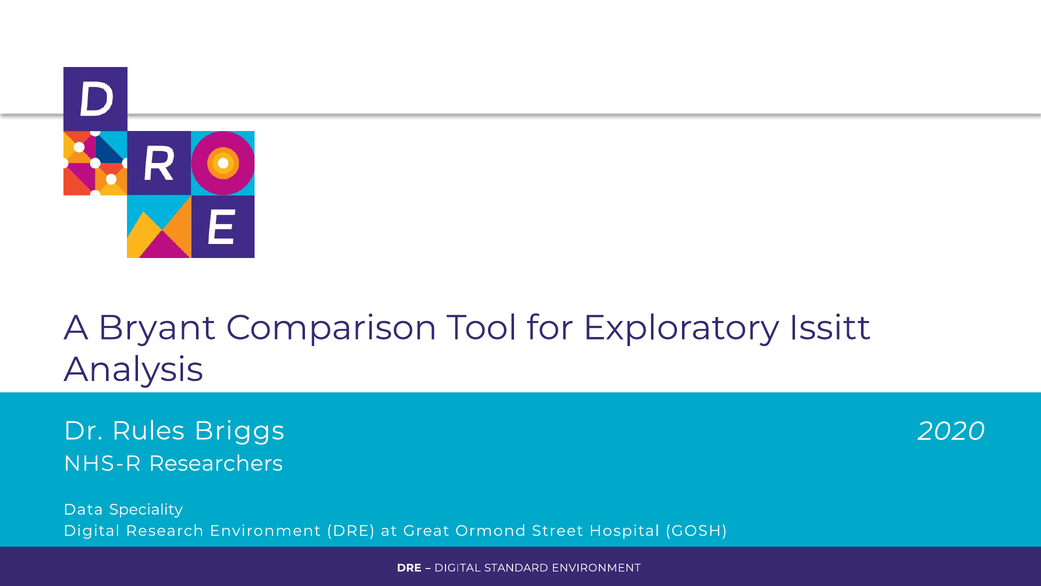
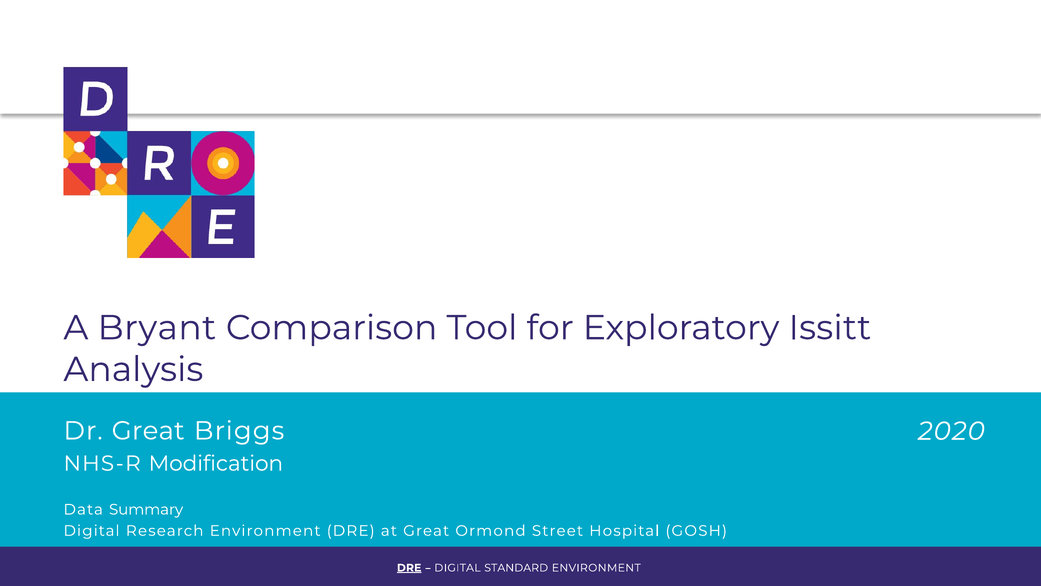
Dr Rules: Rules -> Great (148, 430)
Researchers: Researchers -> Modification (216, 463)
Speciality: Speciality -> Summary (146, 509)
DRE underline: none -> present (409, 567)
